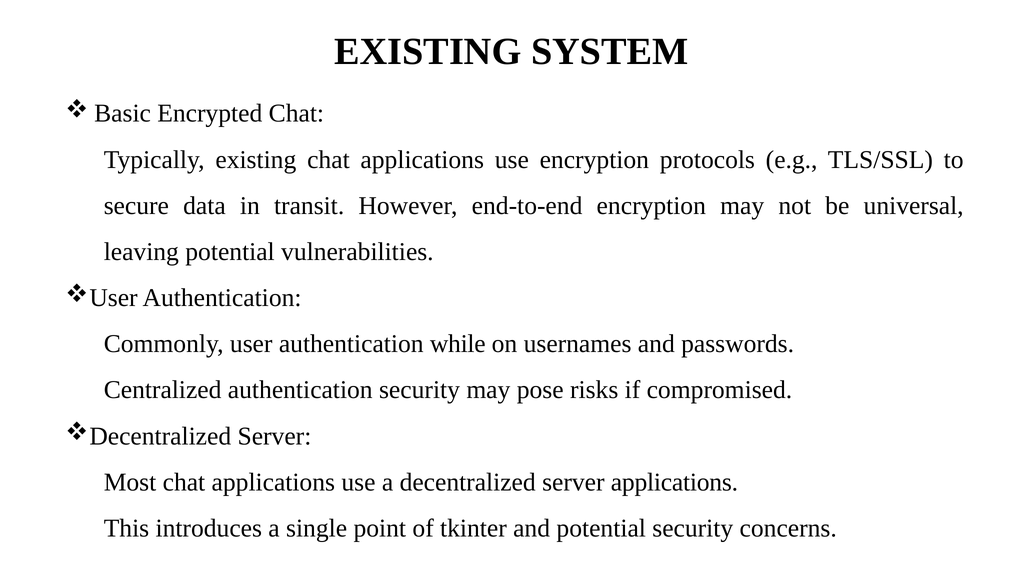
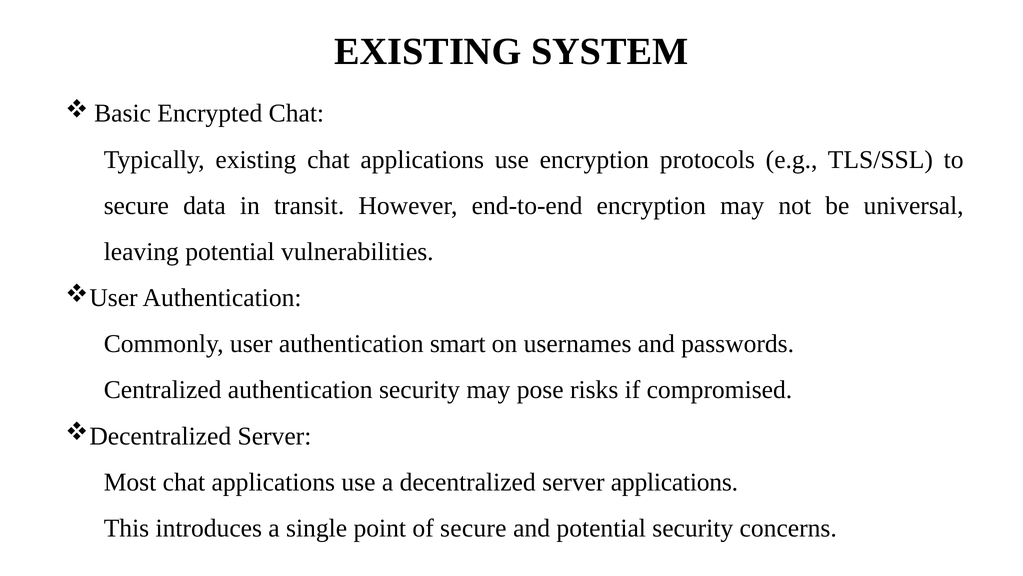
while: while -> smart (458, 344)
of tkinter: tkinter -> secure (473, 528)
